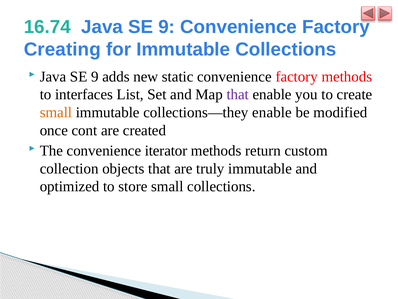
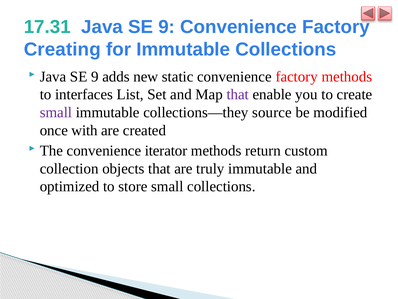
16.74: 16.74 -> 17.31 (47, 27)
small colour: orange -> purple (56, 112)
collections—they enable: enable -> source (272, 112)
cont: cont -> with (85, 130)
